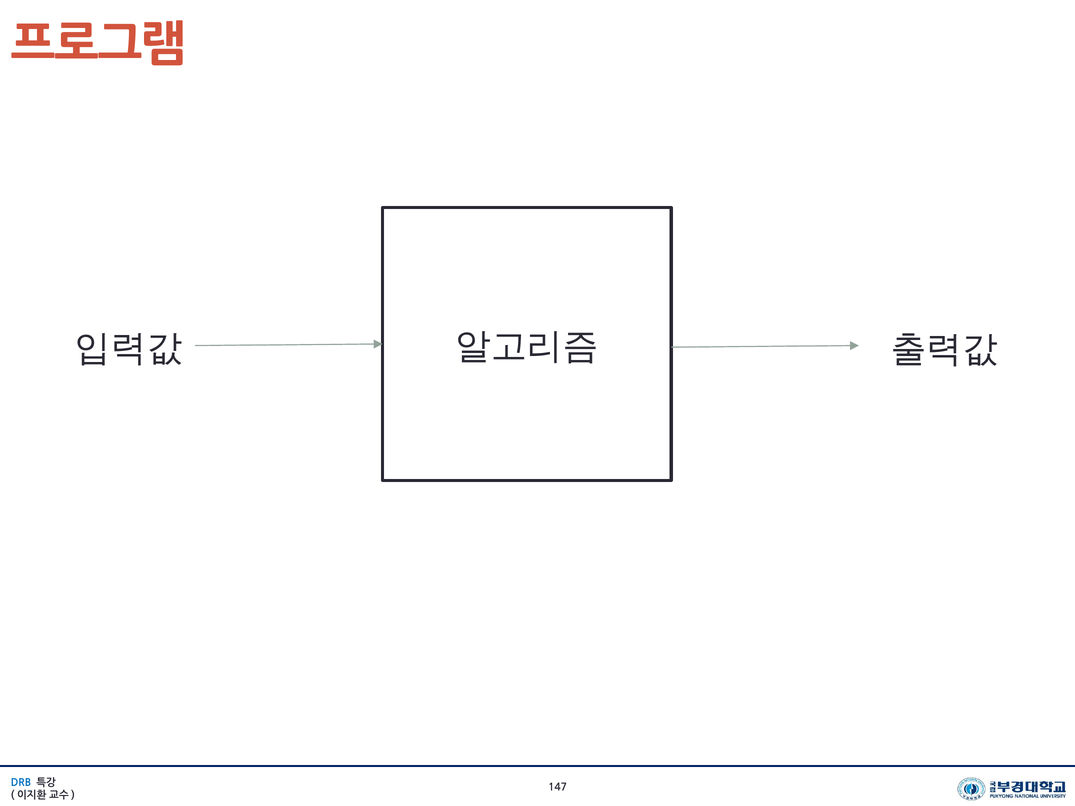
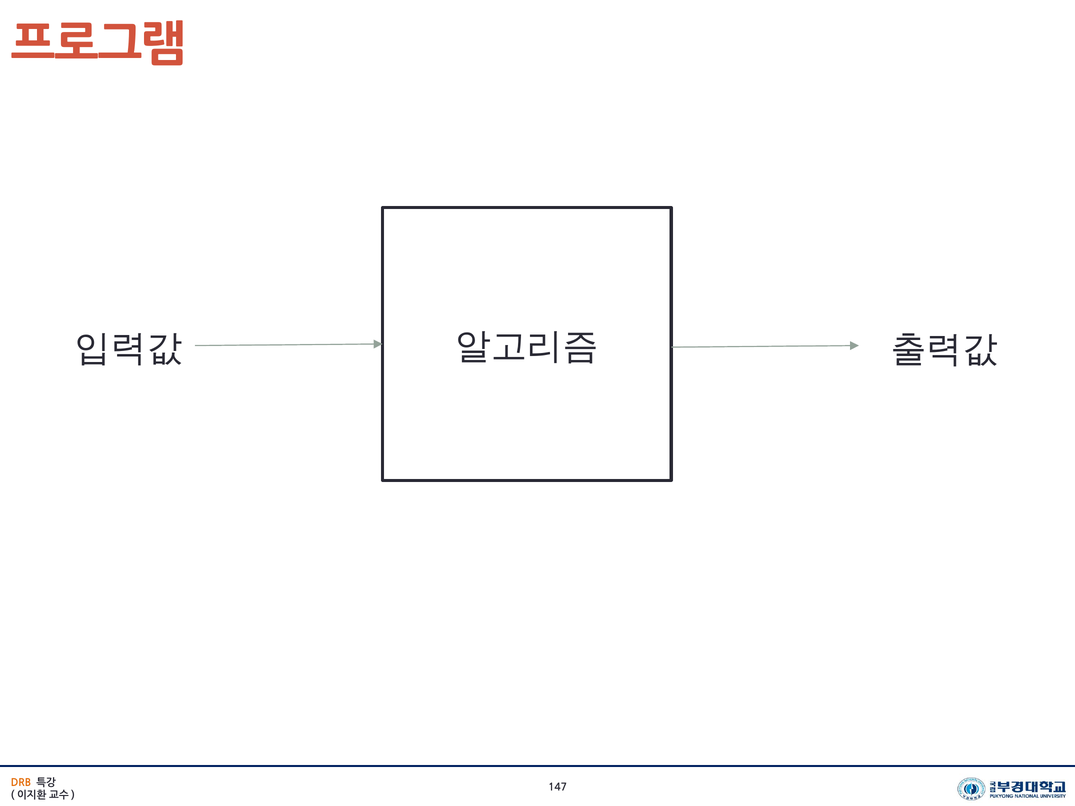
DRB colour: blue -> orange (21, 783)
